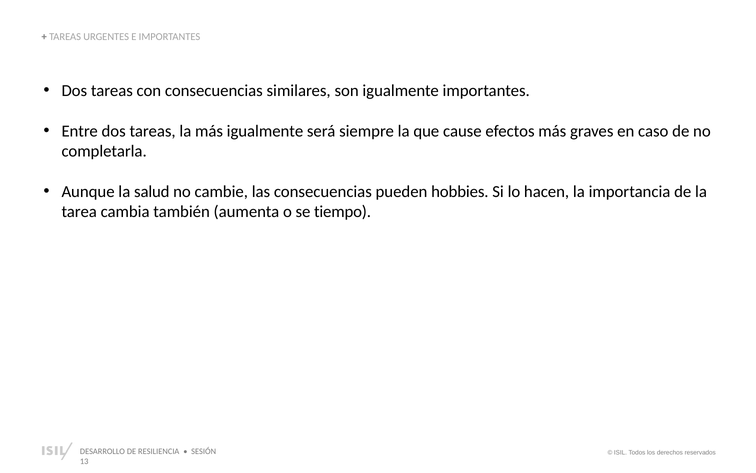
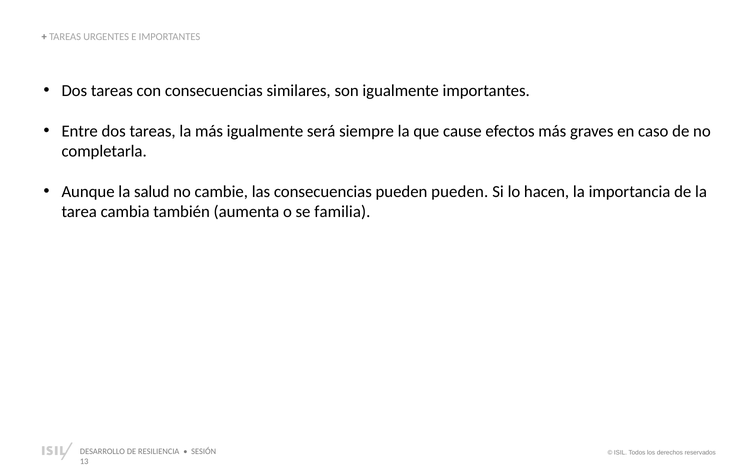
pueden hobbies: hobbies -> pueden (460, 191)
tiempo: tiempo -> familia (342, 212)
